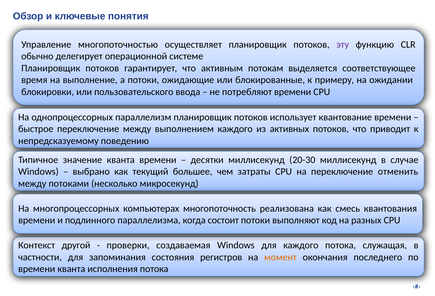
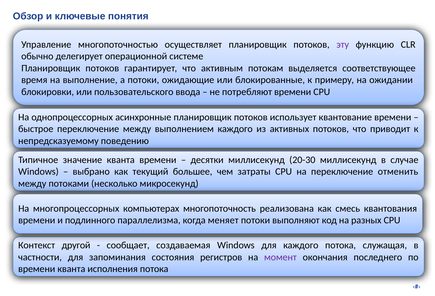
параллелизм: параллелизм -> асинхронные (143, 117)
состоит: состоит -> меняет (223, 221)
проверки: проверки -> сообщает (128, 246)
момент colour: orange -> purple (280, 258)
